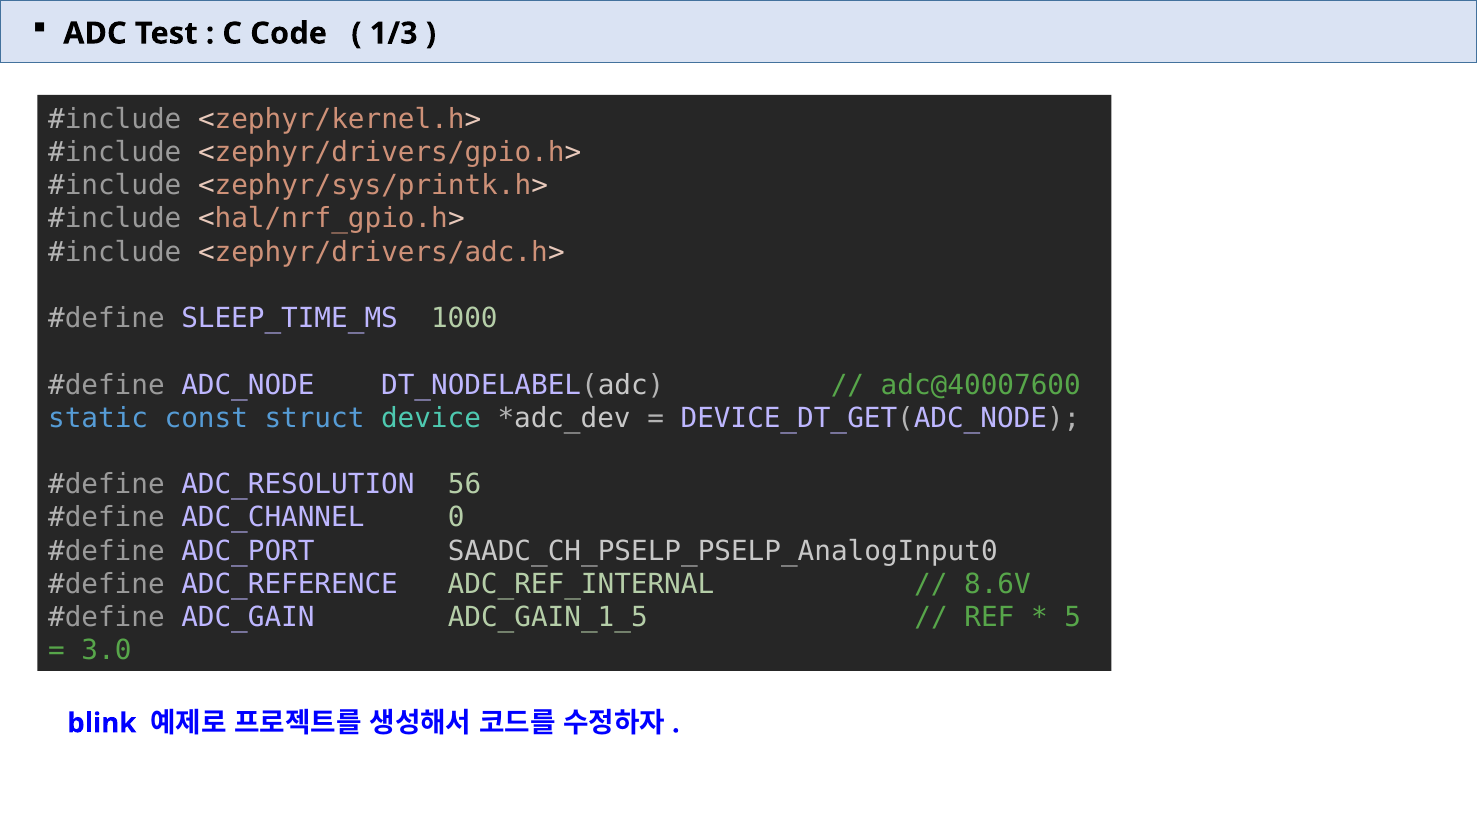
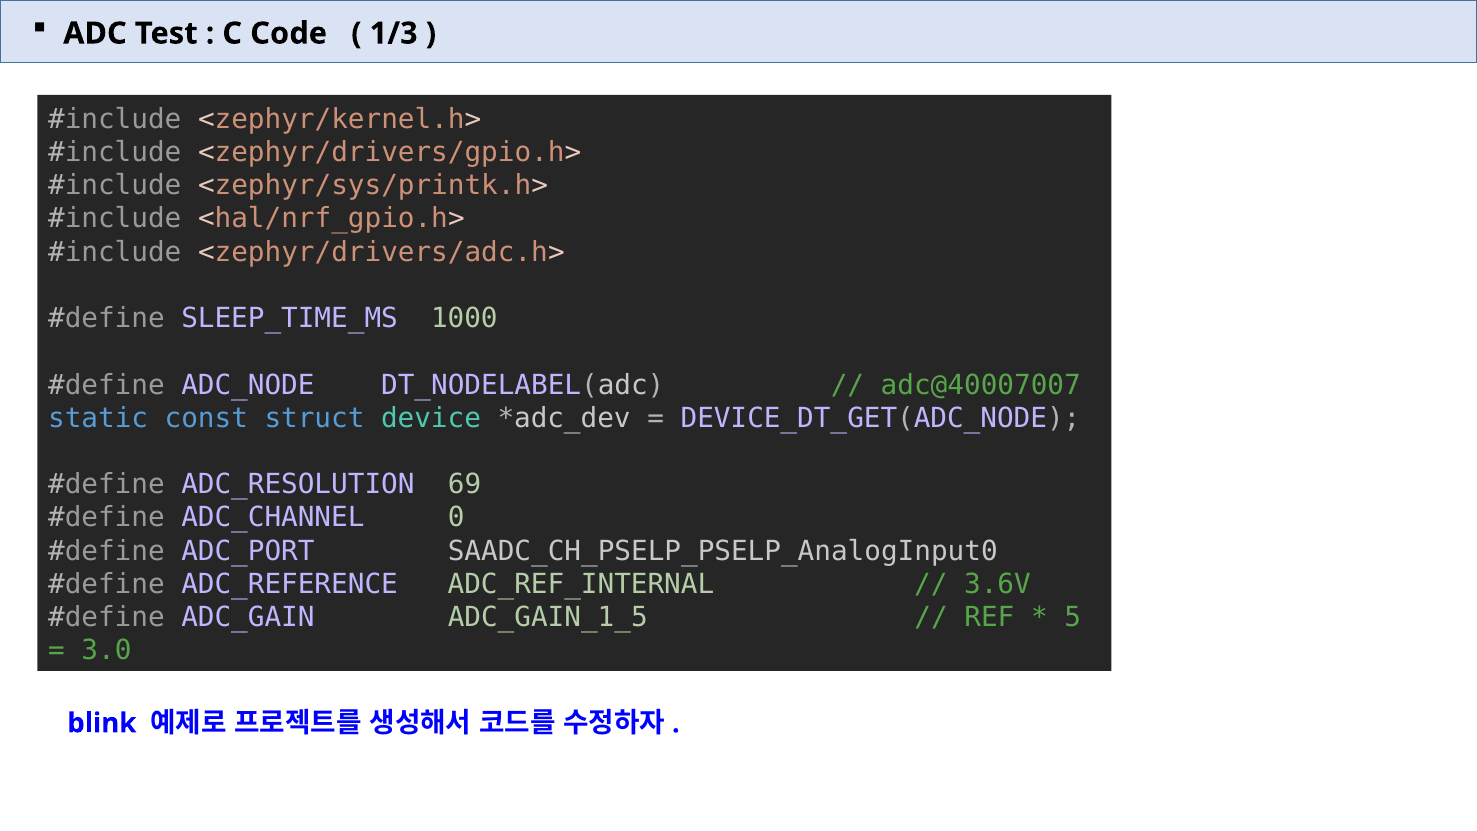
adc@40007600: adc@40007600 -> adc@40007007 (981, 385)
56: 56 -> 69 (465, 485)
8.6V: 8.6V -> 3.6V (998, 584)
